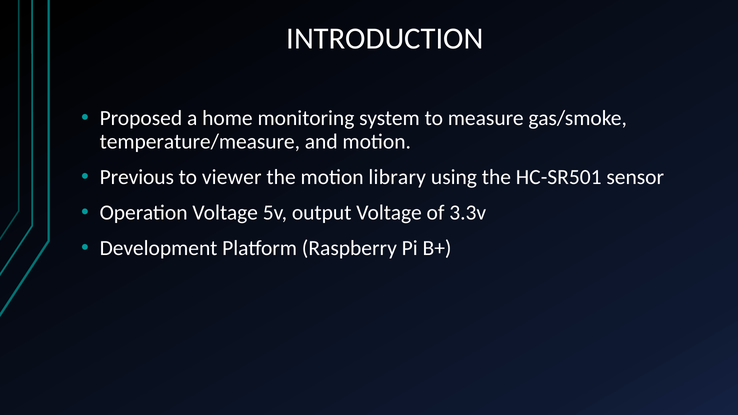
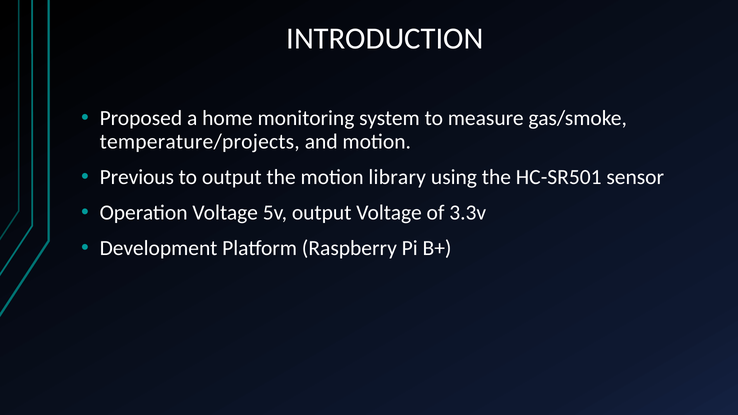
temperature/measure: temperature/measure -> temperature/projects (200, 141)
to viewer: viewer -> output (232, 177)
